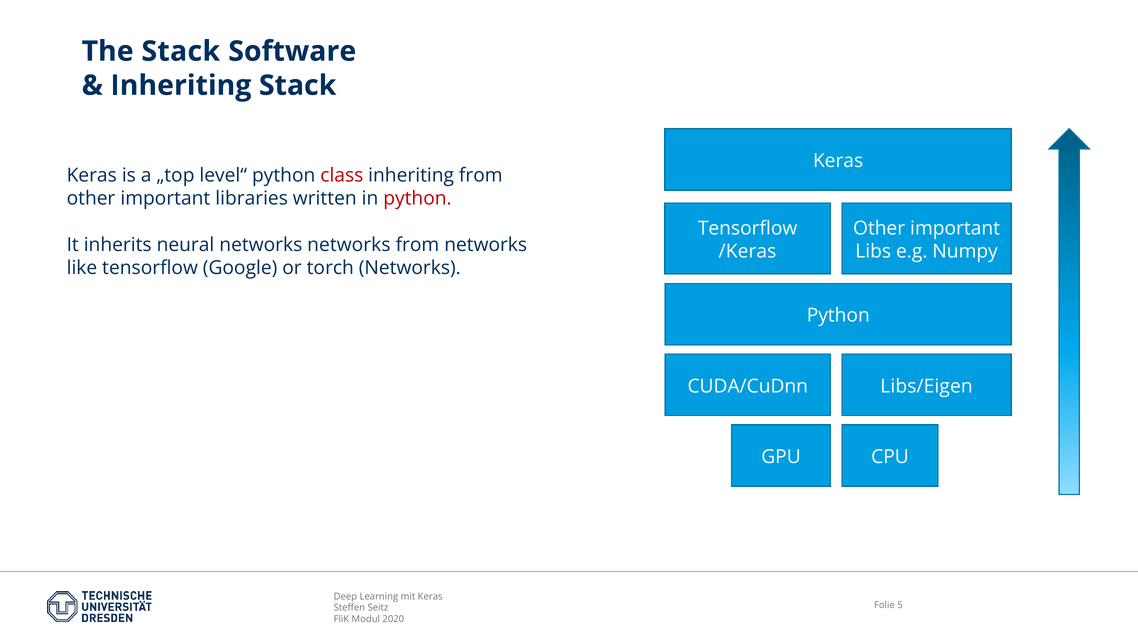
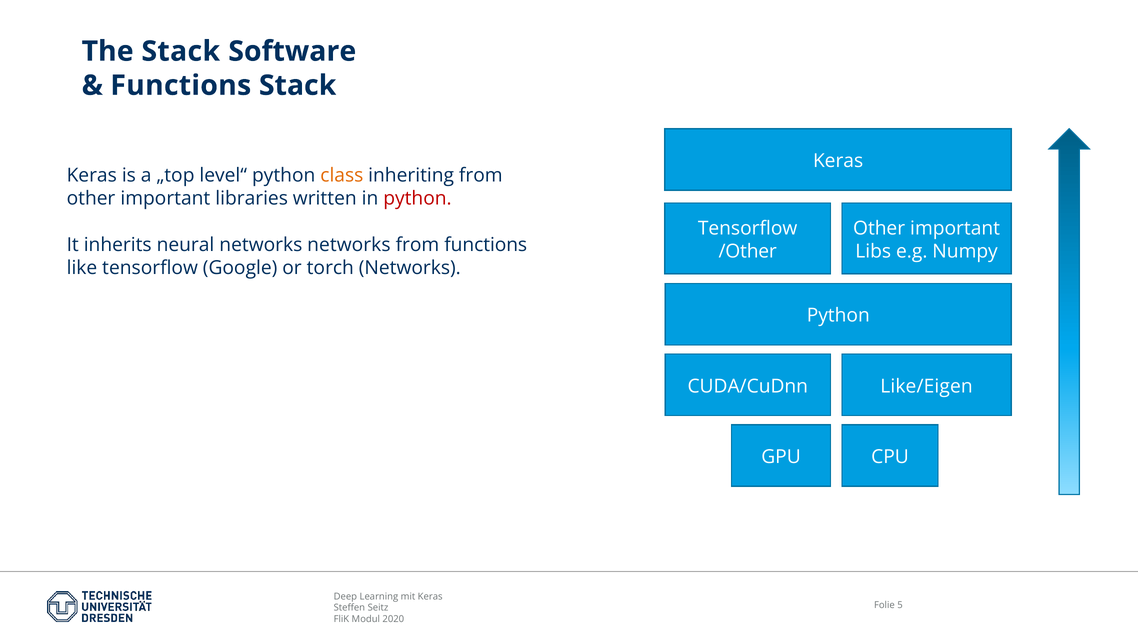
Inheriting: Inheriting -> Functions (181, 85)
class colour: red -> orange (342, 176)
from networks: networks -> functions (486, 245)
/Keras: /Keras -> /Other (748, 251)
Libs/Eigen: Libs/Eigen -> Like/Eigen (926, 386)
